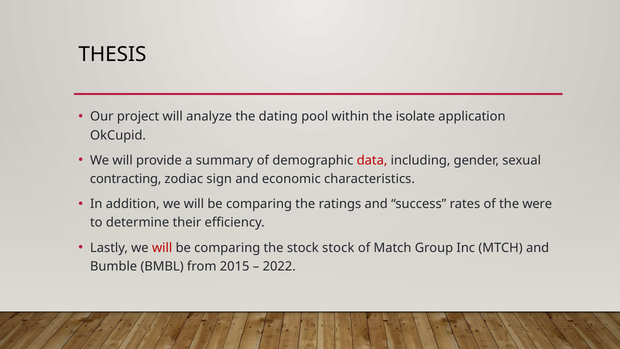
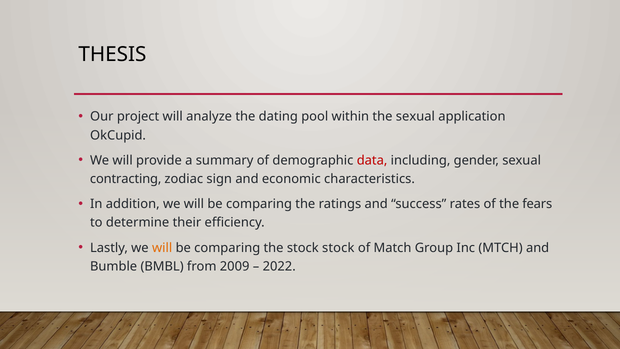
the isolate: isolate -> sexual (415, 117)
were: were -> fears (537, 204)
will colour: red -> orange (162, 248)
2015: 2015 -> 2009 (235, 266)
